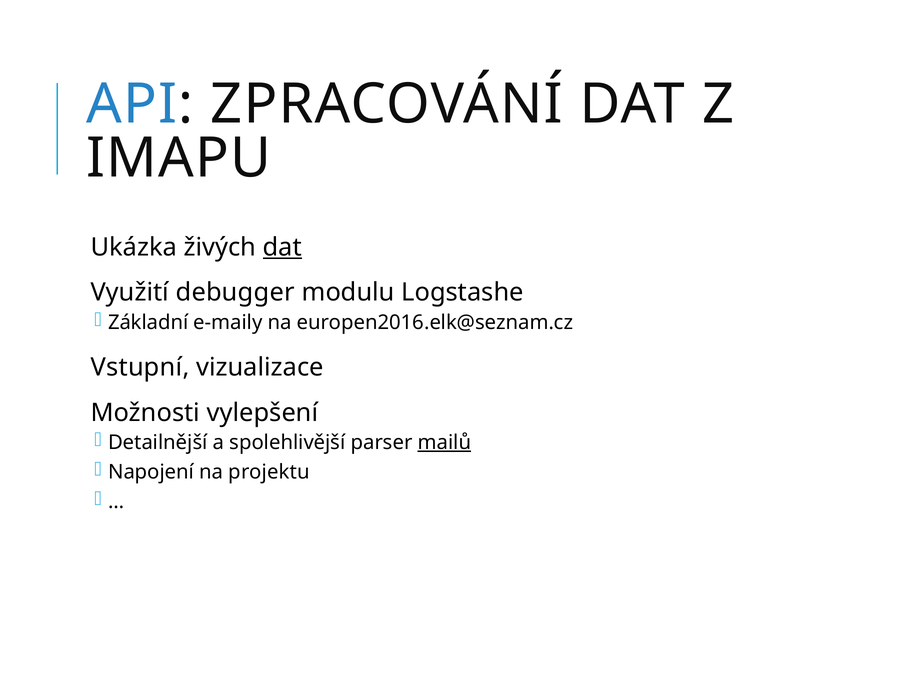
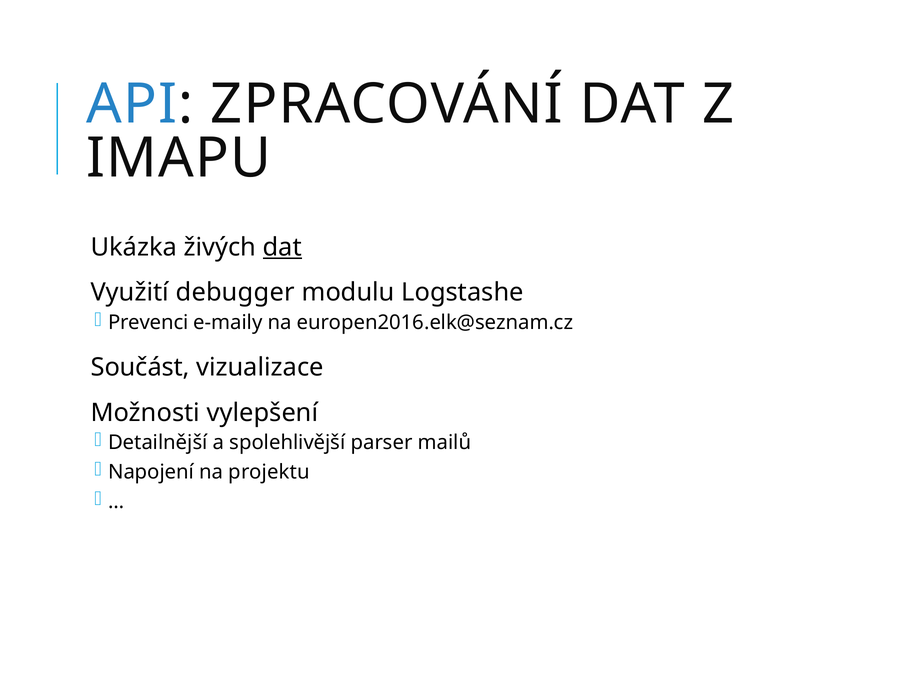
Základní: Základní -> Prevenci (148, 322)
Vstupní: Vstupní -> Součást (140, 367)
mailů underline: present -> none (444, 443)
